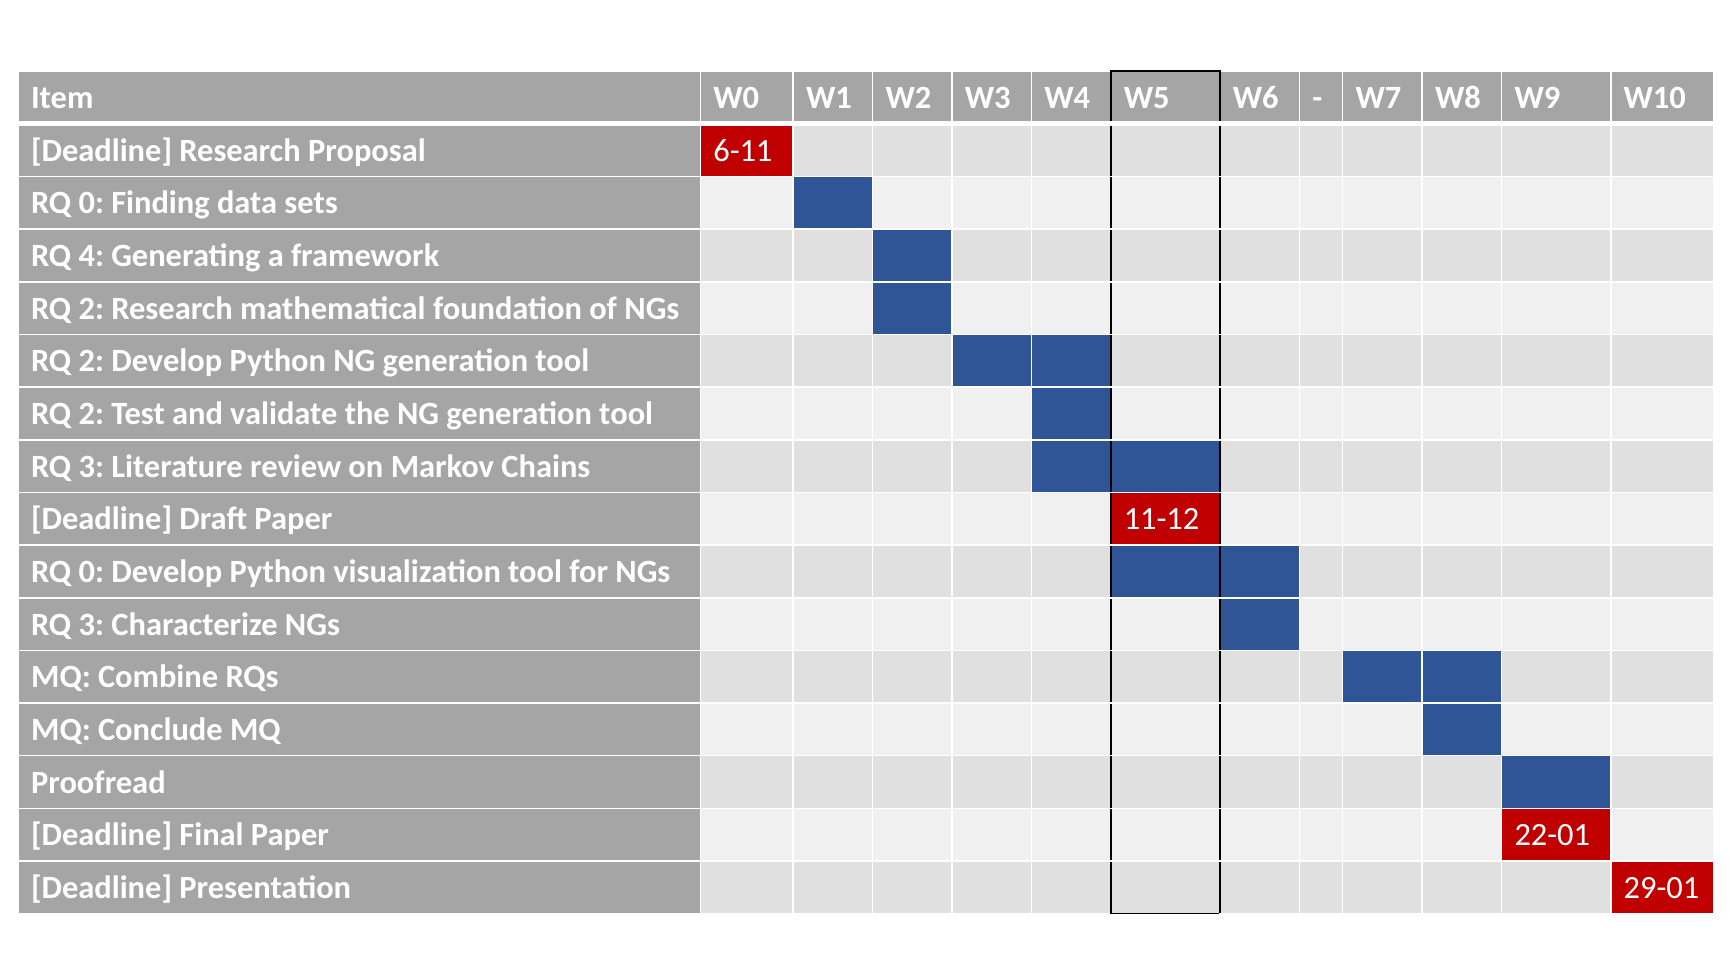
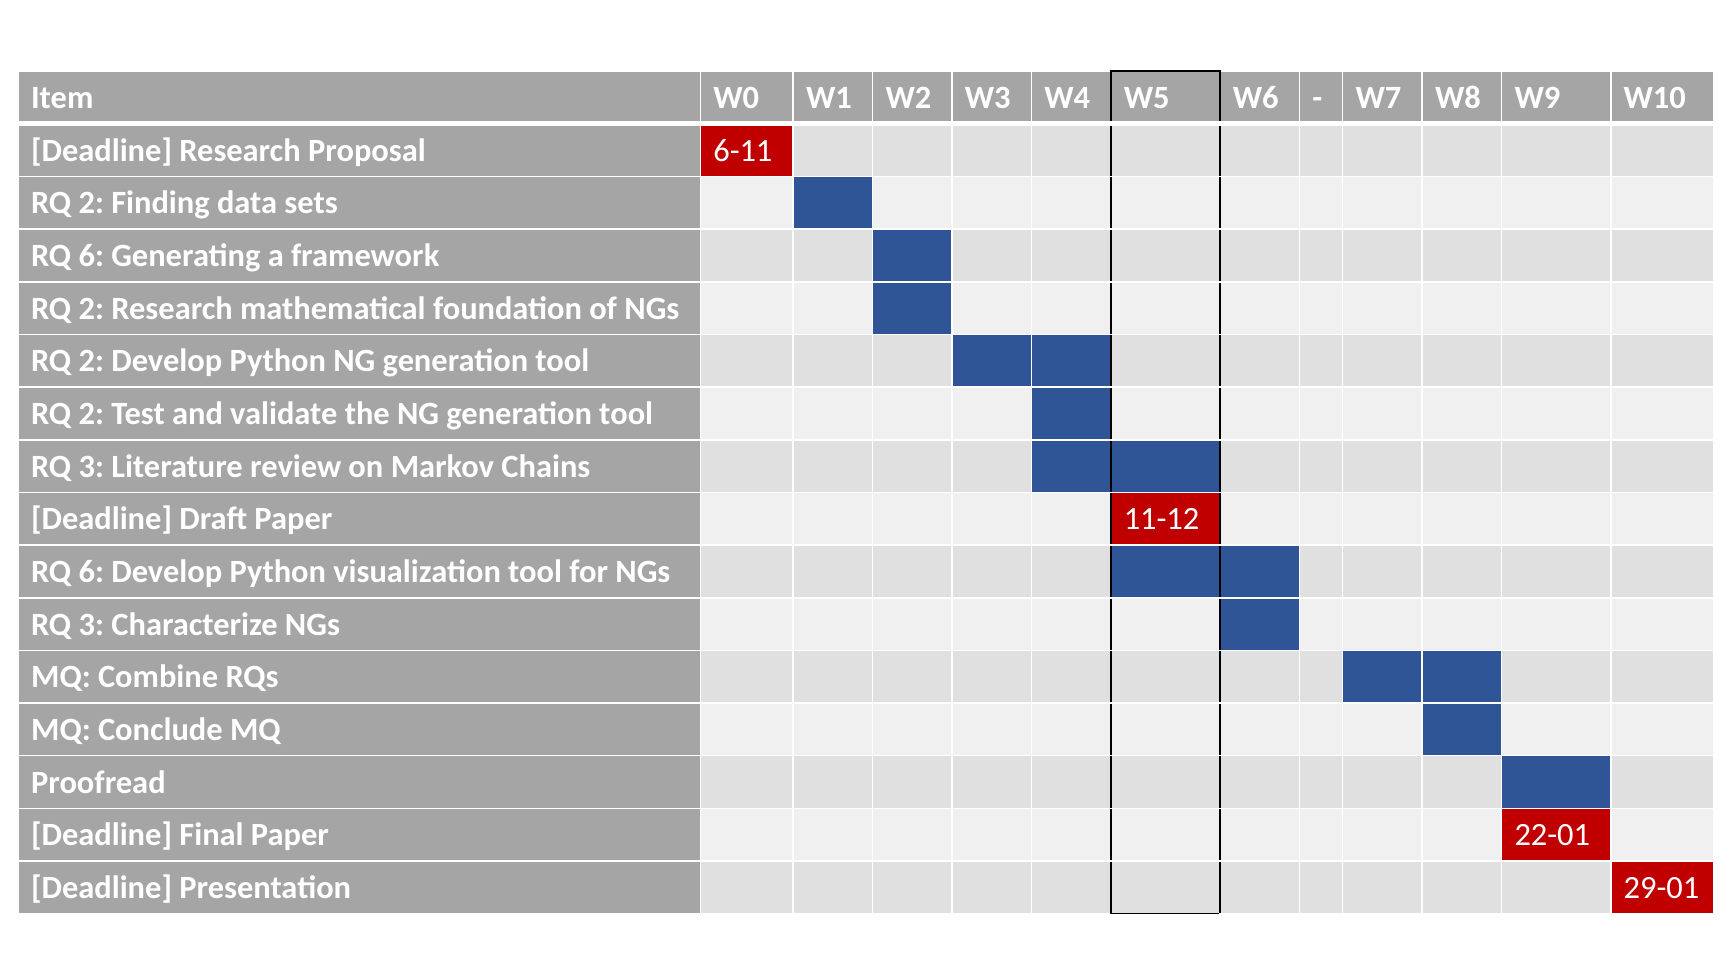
0: 0 -> 2 (91, 203)
4: 4 -> 6 (91, 256)
0: 0 -> 6 (91, 572)
